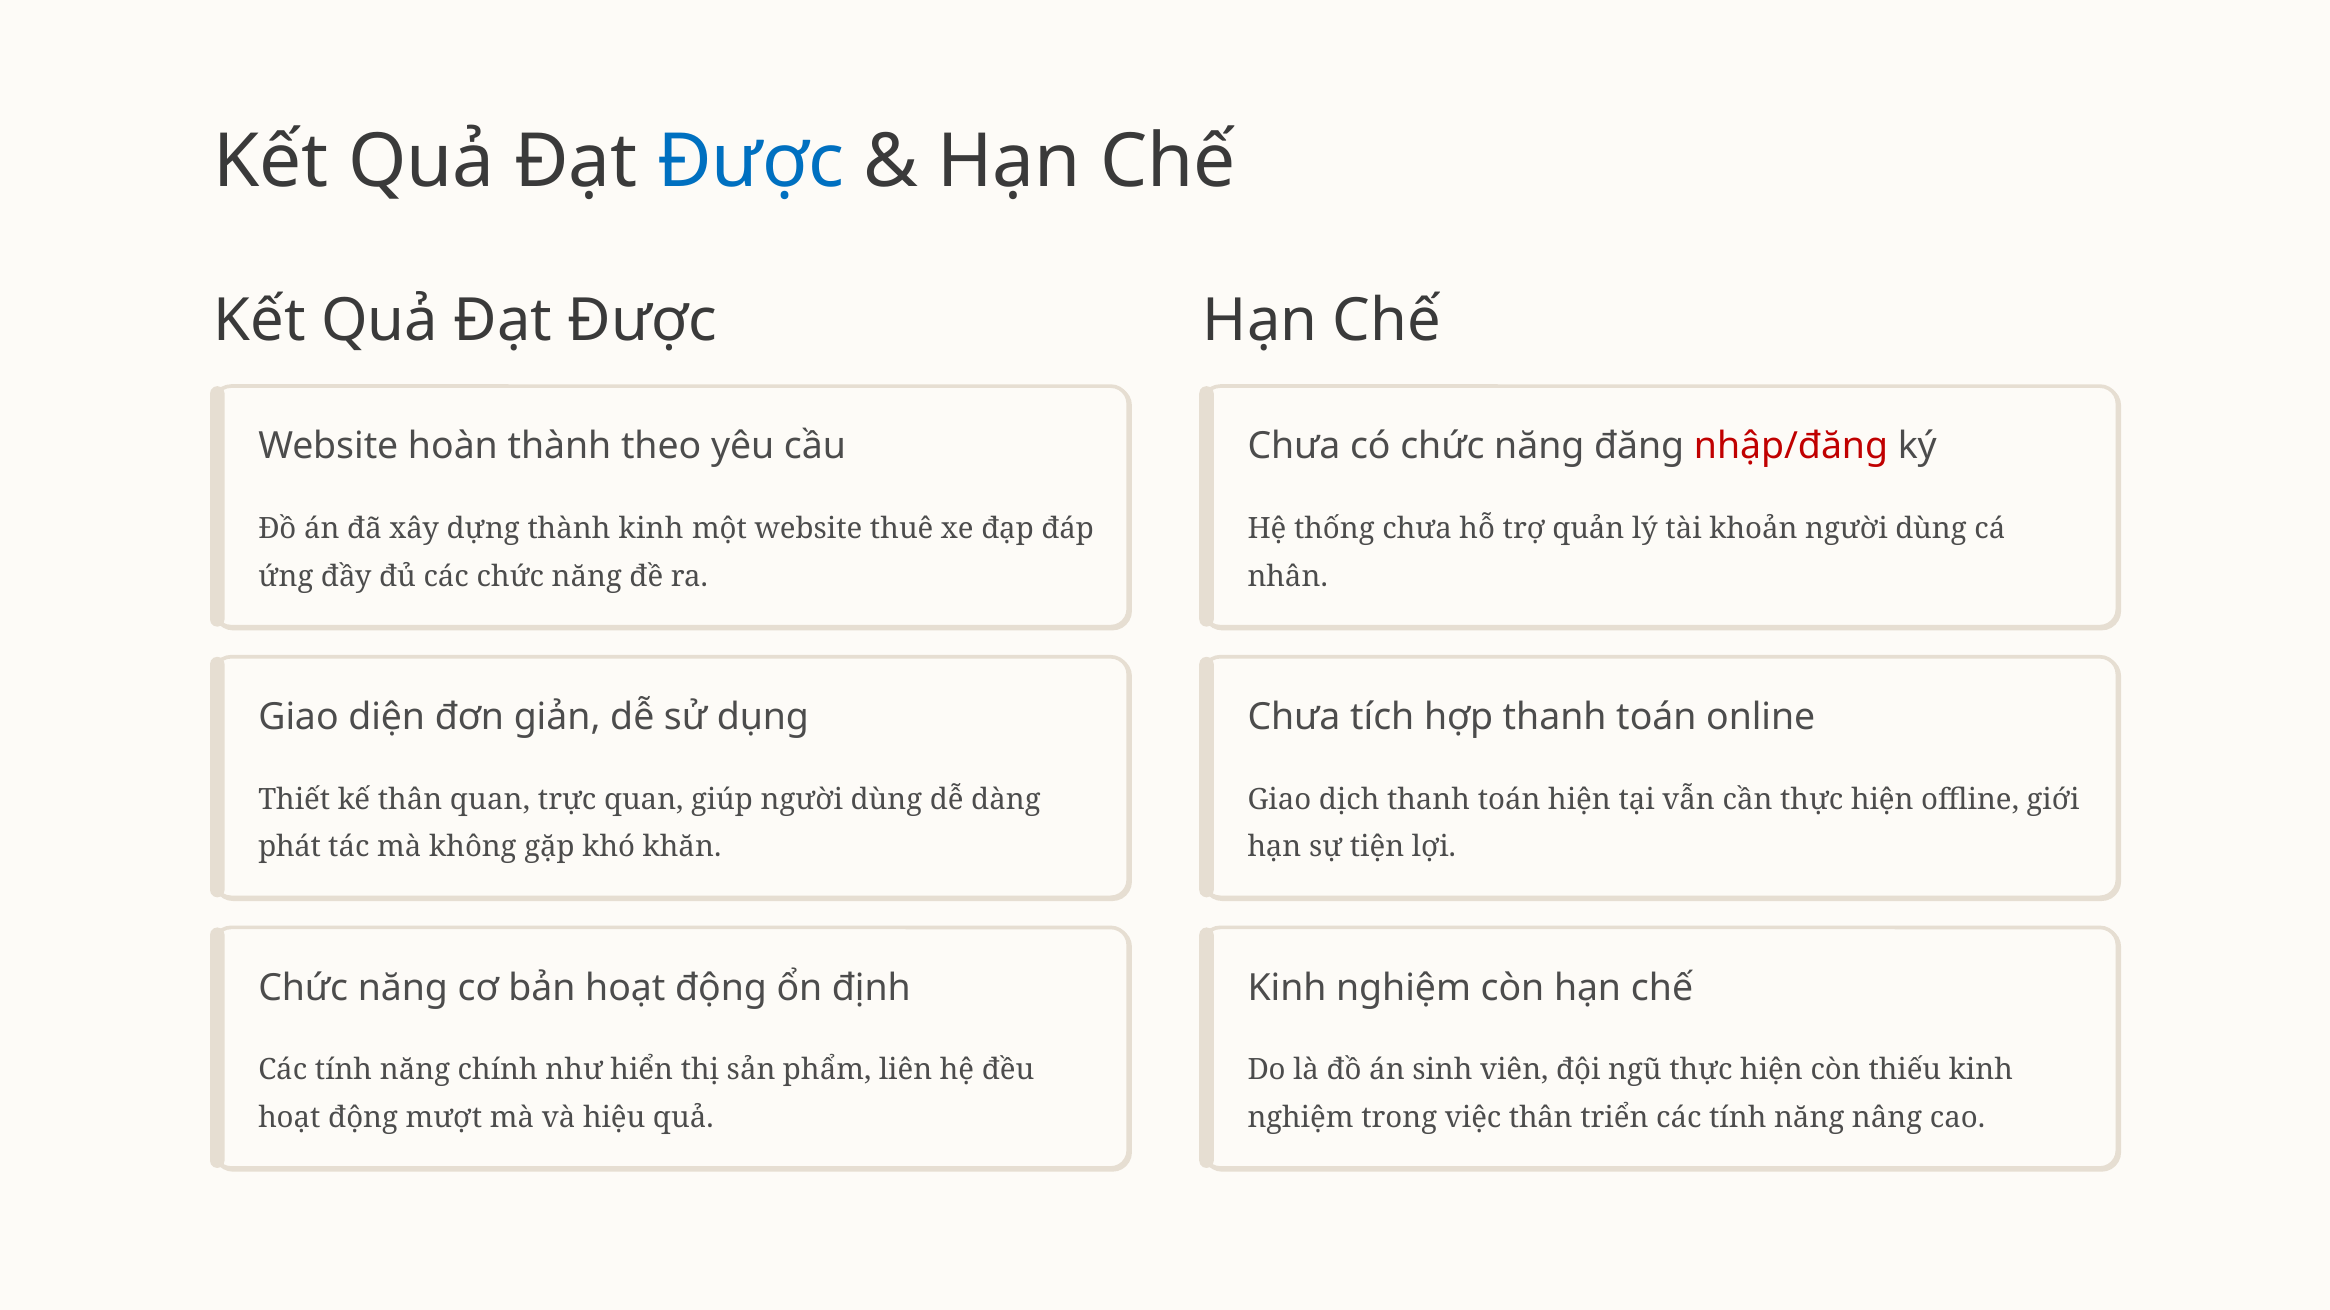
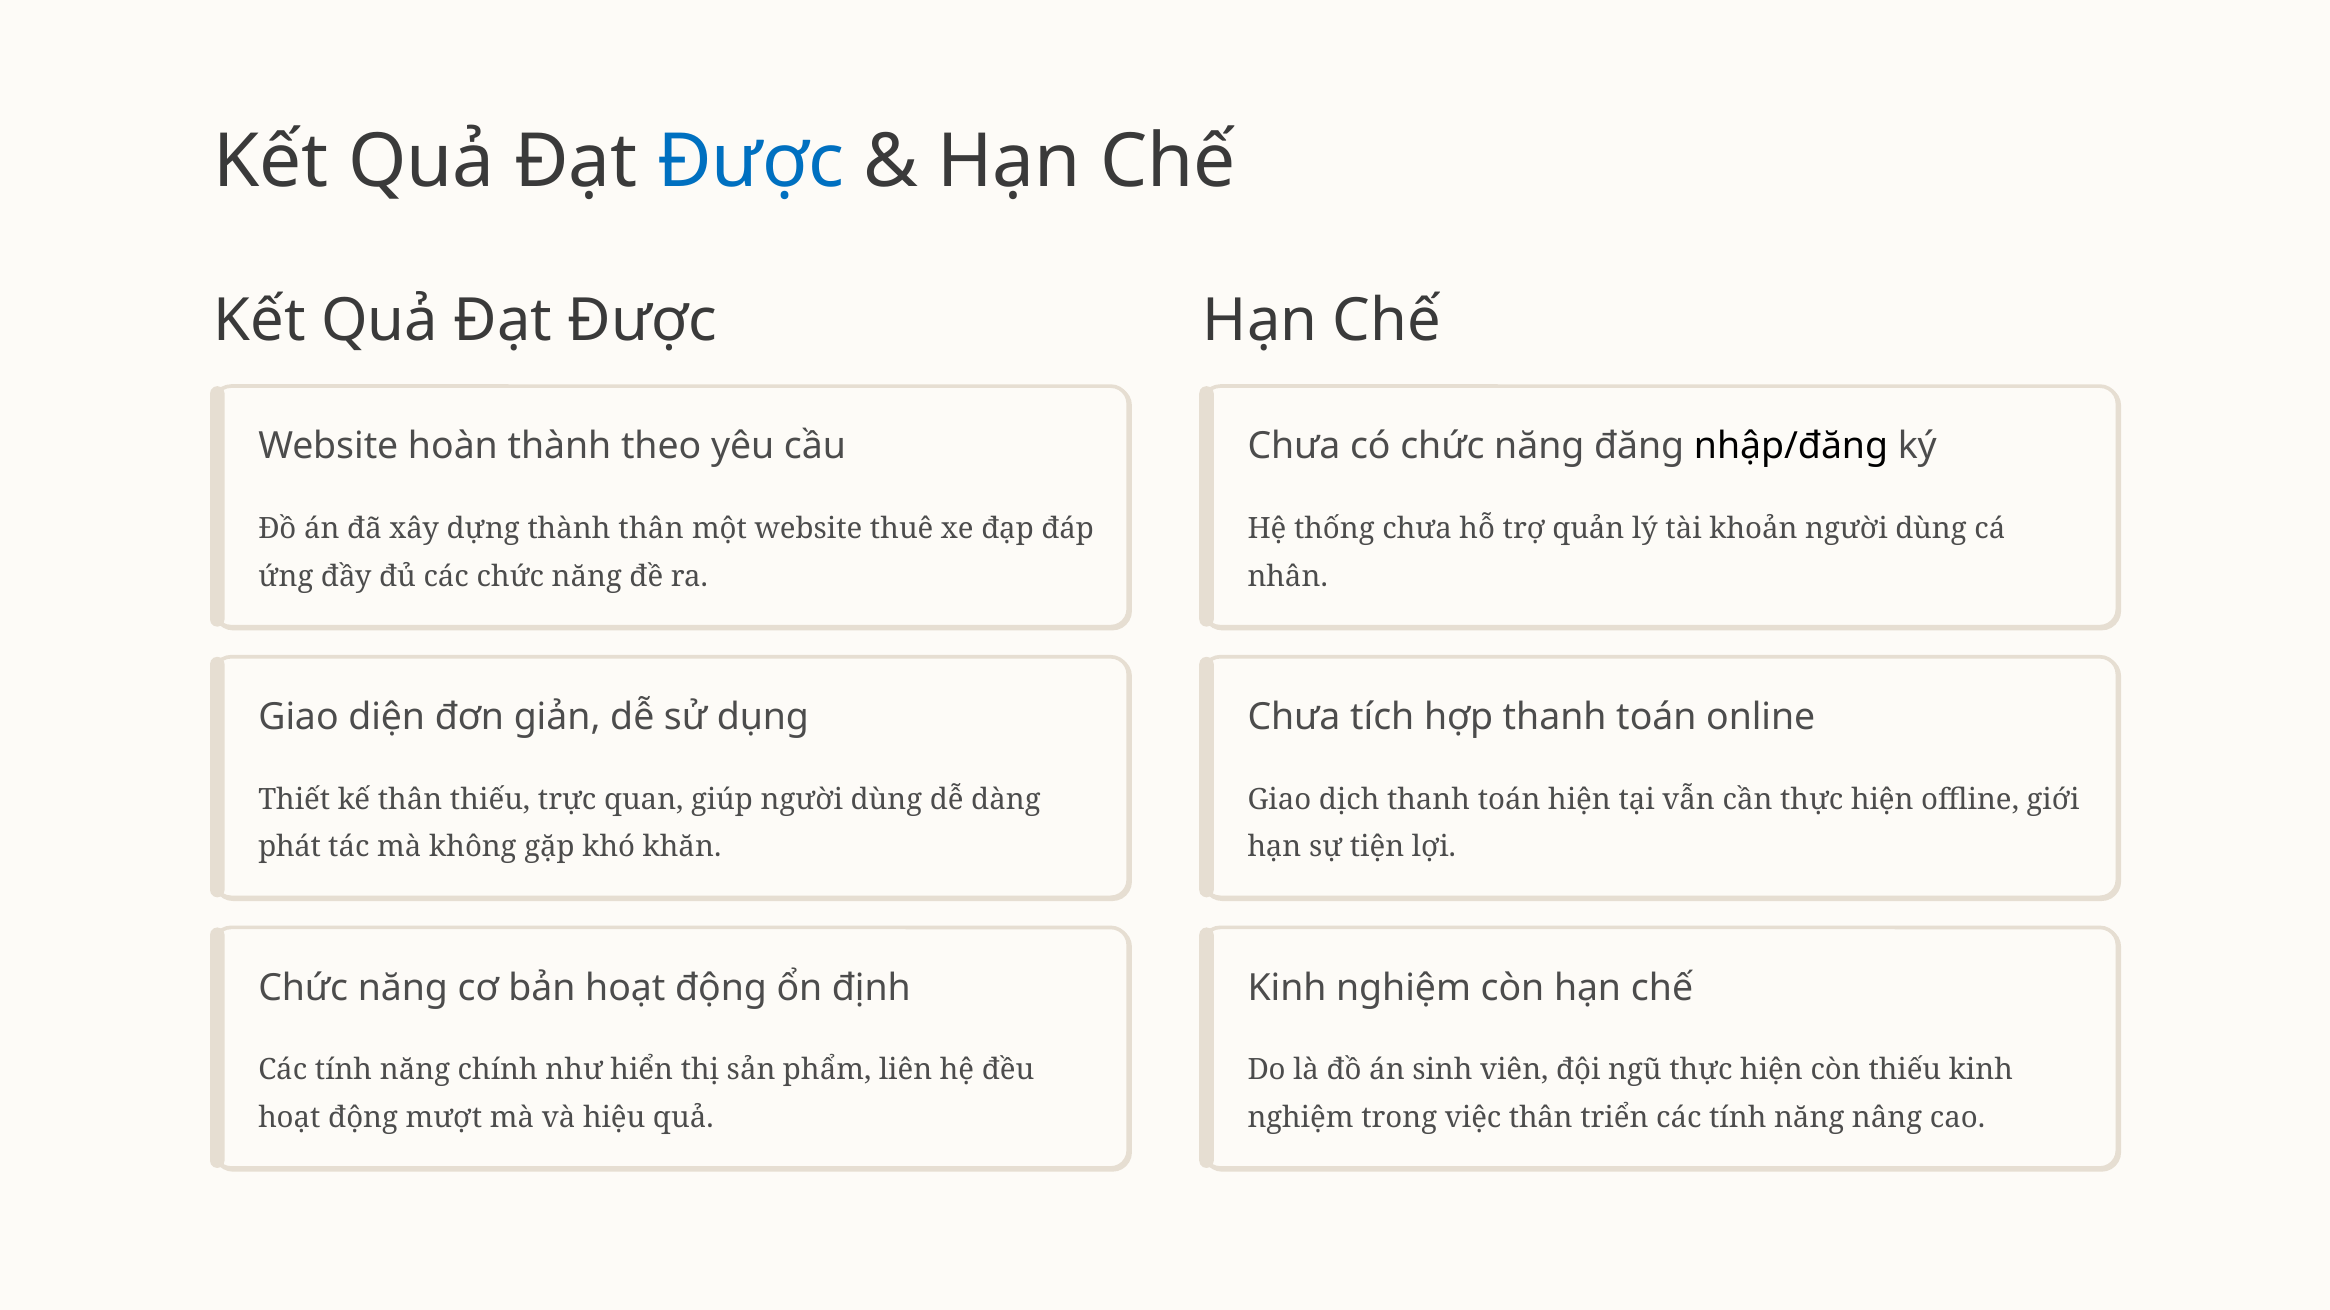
nhập/đăng colour: red -> black (1791, 447)
thành kinh: kinh -> thân (651, 529)
thân quan: quan -> thiếu (490, 800)
